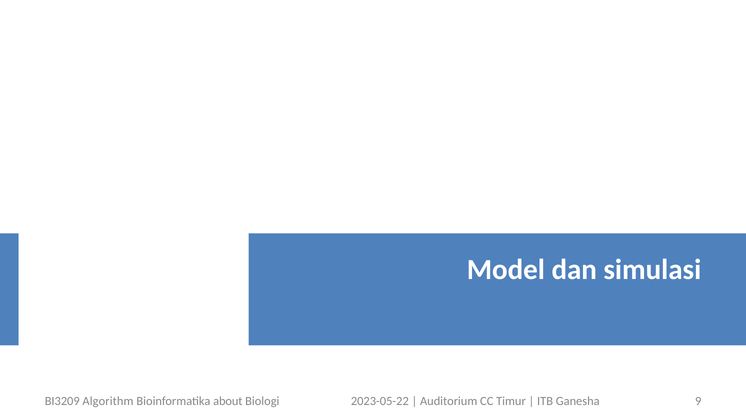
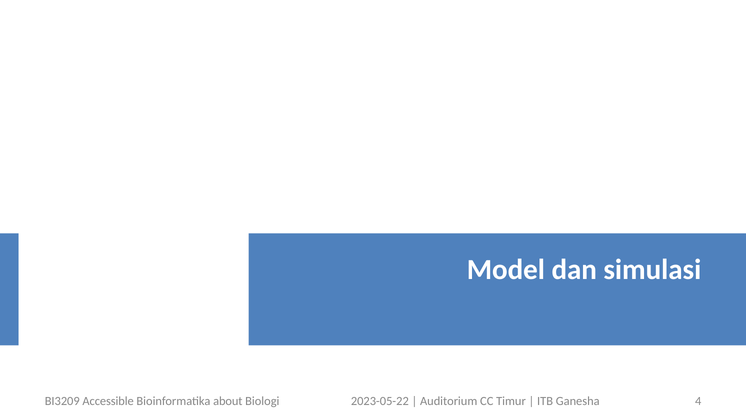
Algorithm: Algorithm -> Accessible (108, 401)
9: 9 -> 4 (698, 401)
